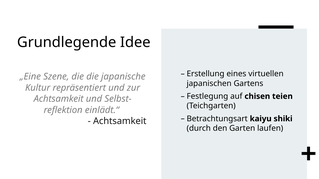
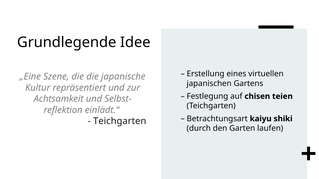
Achtsamkeit: Achtsamkeit -> Teichgarten (120, 121)
